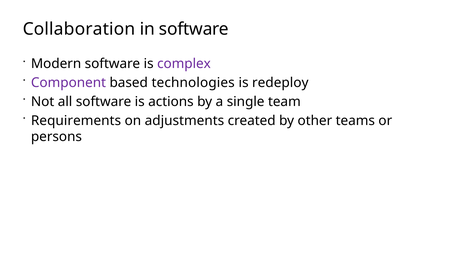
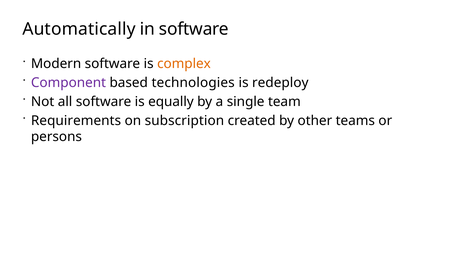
Collaboration: Collaboration -> Automatically (79, 29)
complex colour: purple -> orange (184, 64)
actions: actions -> equally (171, 102)
adjustments: adjustments -> subscription (184, 121)
